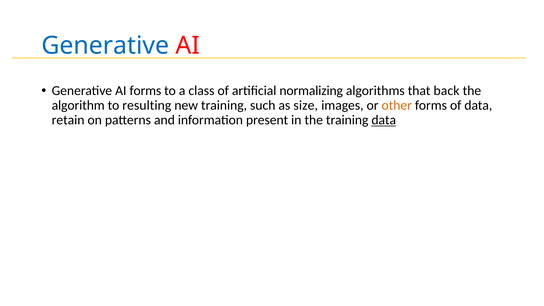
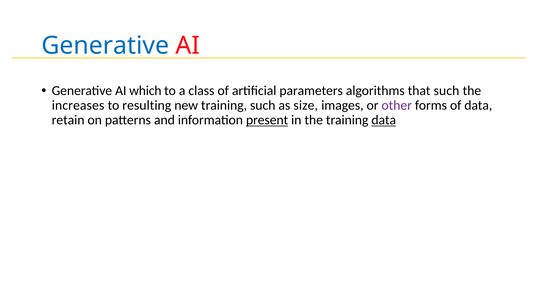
AI forms: forms -> which (145, 91)
normalizing: normalizing -> parameters (311, 91)
that back: back -> such (447, 91)
algorithm: algorithm -> increases (78, 105)
other colour: orange -> purple (397, 105)
present underline: none -> present (267, 120)
